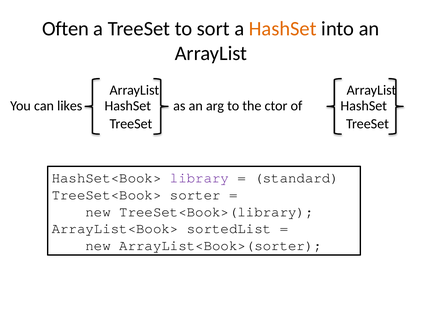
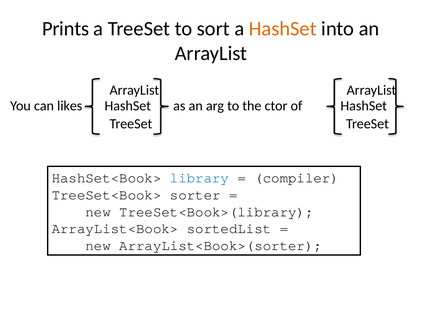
Often: Often -> Prints (66, 29)
library colour: purple -> blue (200, 178)
standard: standard -> compiler (297, 178)
